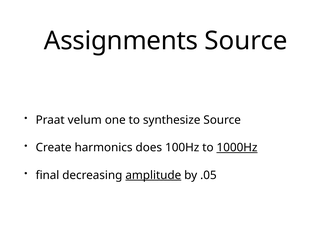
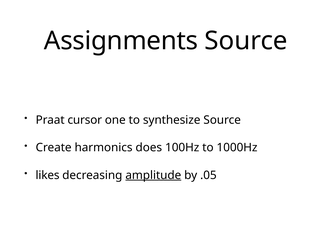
velum: velum -> cursor (85, 120)
1000Hz underline: present -> none (237, 148)
final: final -> likes (48, 175)
